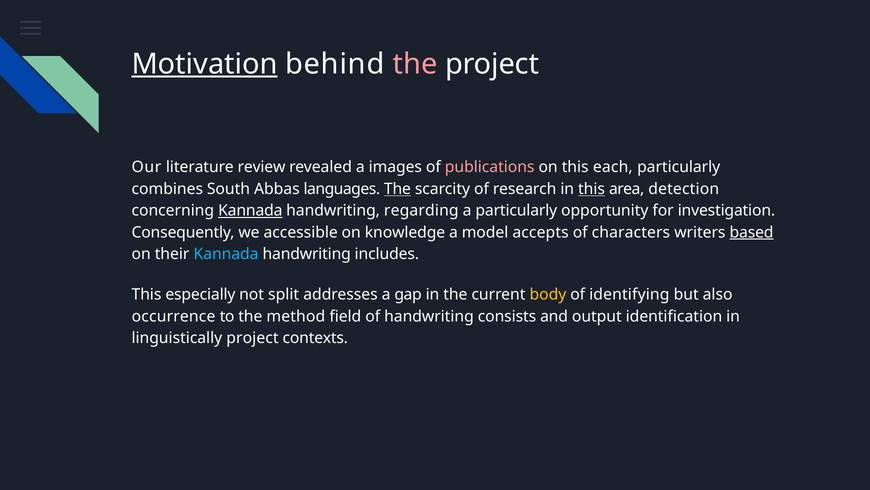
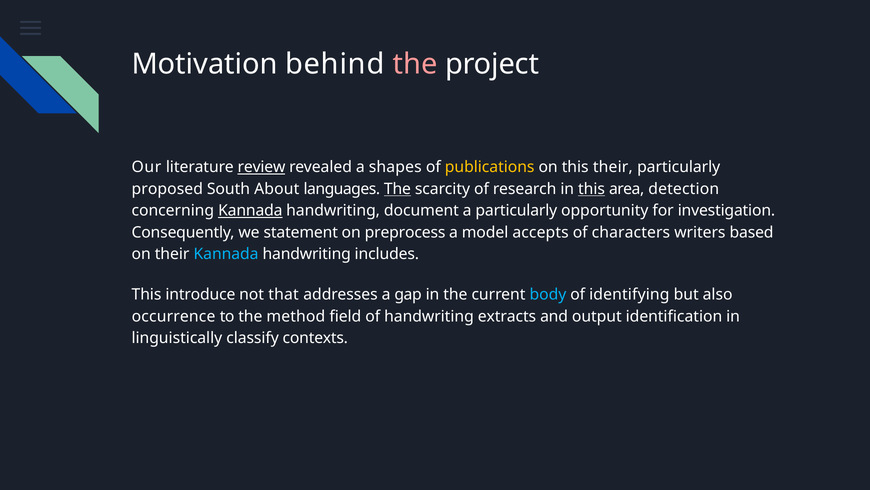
Motivation underline: present -> none (205, 64)
review underline: none -> present (262, 167)
images: images -> shapes (395, 167)
publications colour: pink -> yellow (490, 167)
this each: each -> their (613, 167)
combines: combines -> proposed (167, 189)
Abbas: Abbas -> About (277, 189)
regarding: regarding -> document (421, 210)
accessible: accessible -> statement (301, 232)
knowledge: knowledge -> preprocess (405, 232)
based underline: present -> none (752, 232)
especially: especially -> introduce (200, 294)
split: split -> that (284, 294)
body colour: yellow -> light blue (548, 294)
consists: consists -> extracts (507, 316)
linguistically project: project -> classify (253, 338)
